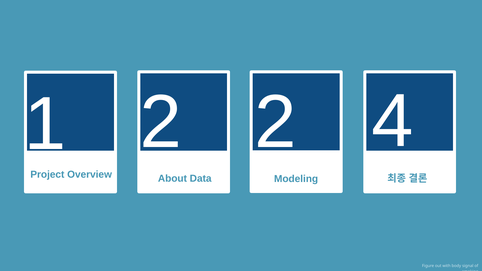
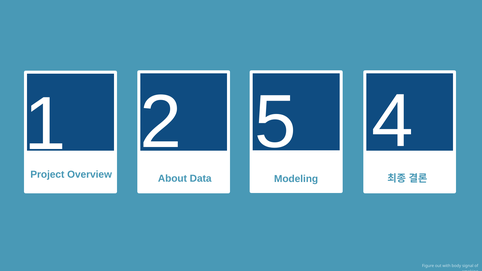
2 2: 2 -> 5 (276, 122)
